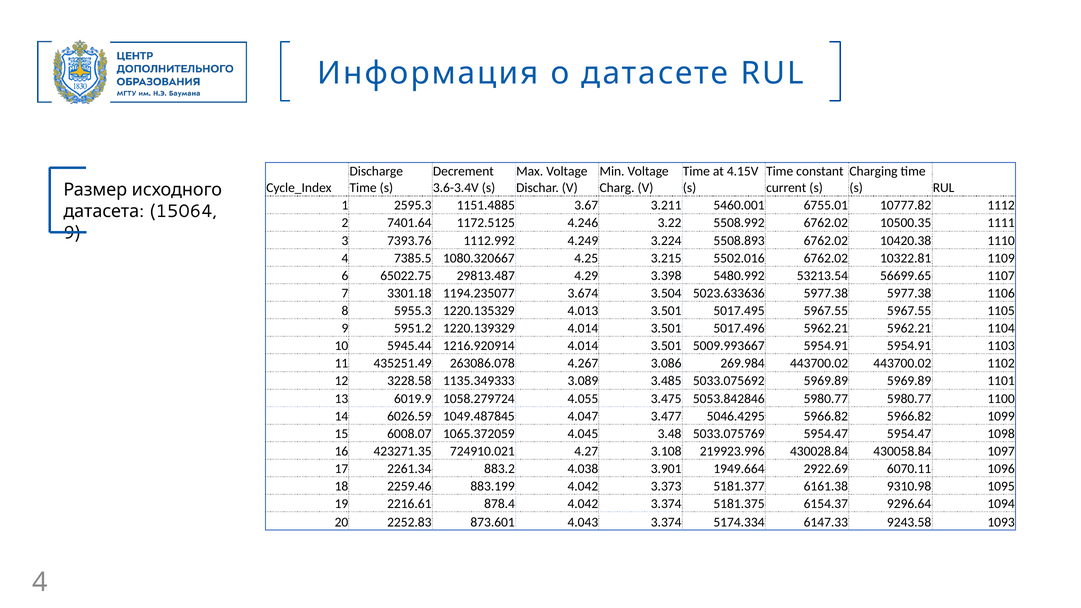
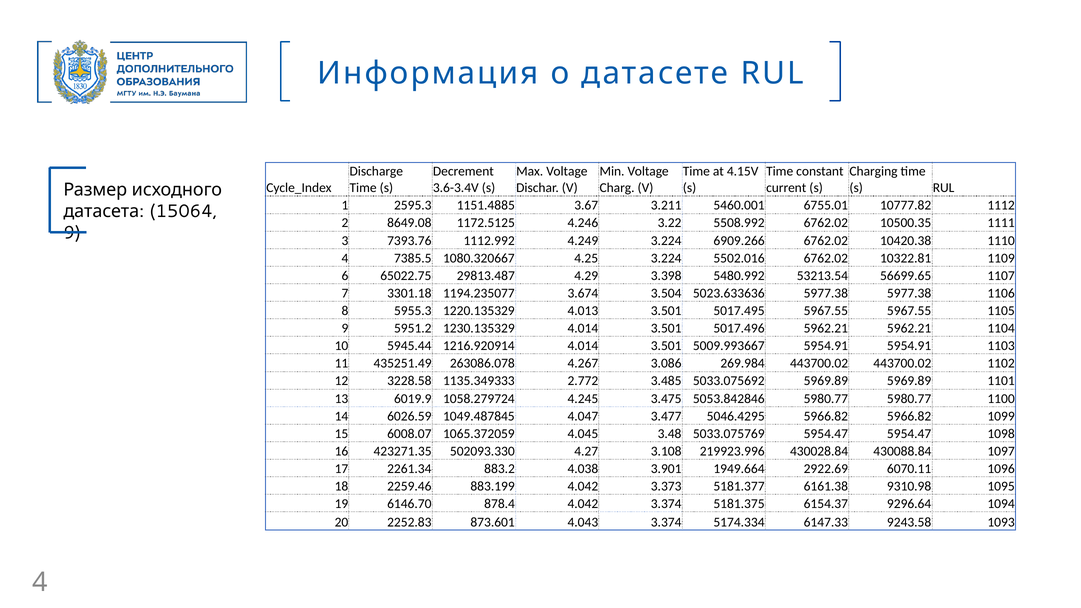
7401.64: 7401.64 -> 8649.08 (409, 223)
5508.893: 5508.893 -> 6909.266 (739, 241)
4.25 3.215: 3.215 -> 3.224 (666, 258)
1220.139329: 1220.139329 -> 1230.135329 (479, 328)
3.089: 3.089 -> 2.772 (583, 381)
4.055: 4.055 -> 4.245 (583, 399)
724910.021: 724910.021 -> 502093.330 (482, 451)
430058.84: 430058.84 -> 430088.84 (902, 451)
2216.61: 2216.61 -> 6146.70 (409, 504)
